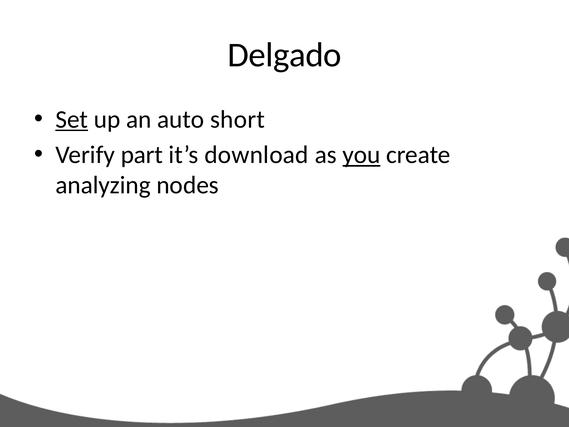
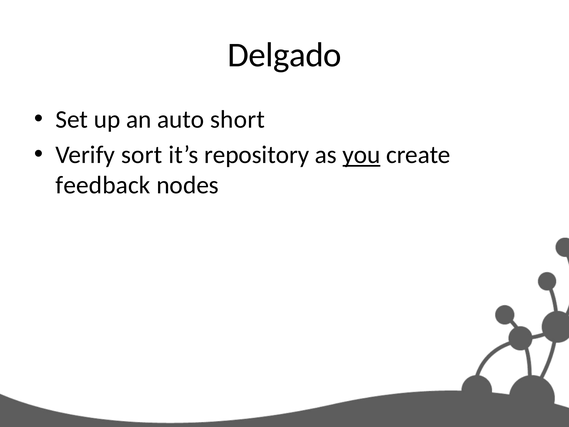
Set underline: present -> none (72, 119)
part: part -> sort (142, 155)
download: download -> repository (257, 155)
analyzing: analyzing -> feedback (103, 185)
